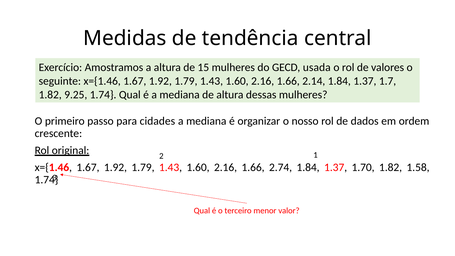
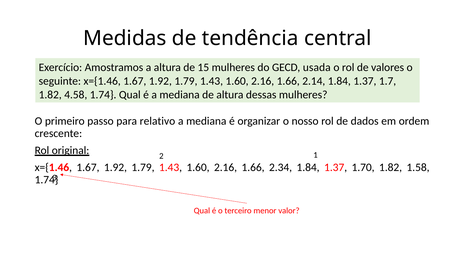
9.25: 9.25 -> 4.58 (76, 95)
cidades: cidades -> relativo (157, 121)
2.74: 2.74 -> 2.34 (281, 167)
